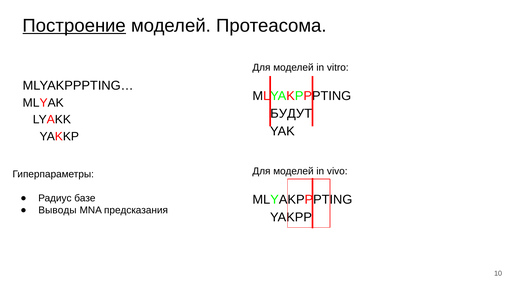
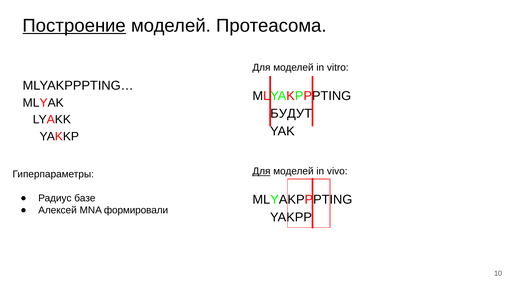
Для underline: none -> present (261, 171)
Выводы: Выводы -> Алексей (58, 210)
предсказания: предсказания -> формировали (136, 210)
